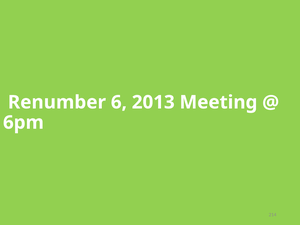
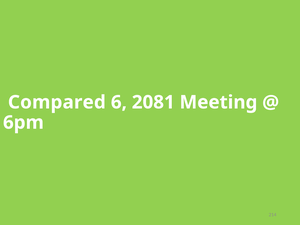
Renumber: Renumber -> Compared (57, 102)
2013: 2013 -> 2081 (153, 102)
